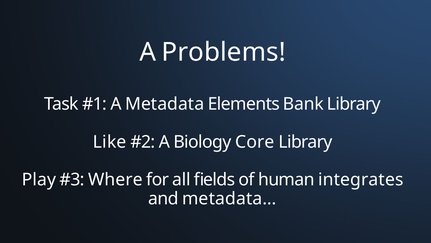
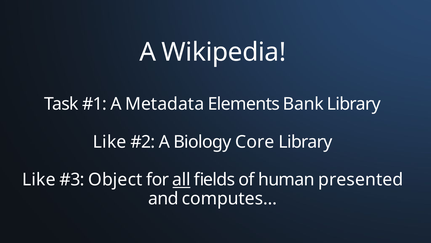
Problems: Problems -> Wikipedia (224, 52)
Play: Play -> Like (39, 180)
Where: Where -> Object (115, 180)
all underline: none -> present (182, 180)
integrates: integrates -> presented (361, 180)
metadata…: metadata… -> computes… (229, 198)
